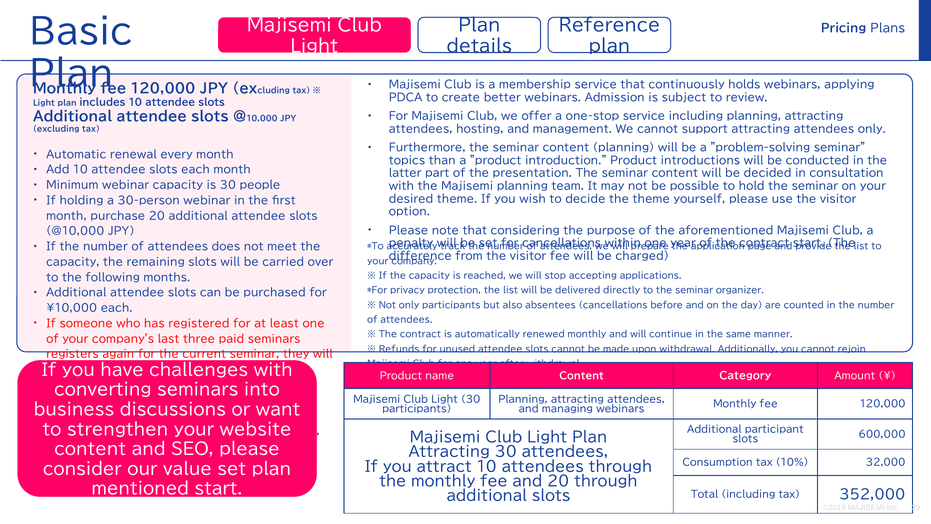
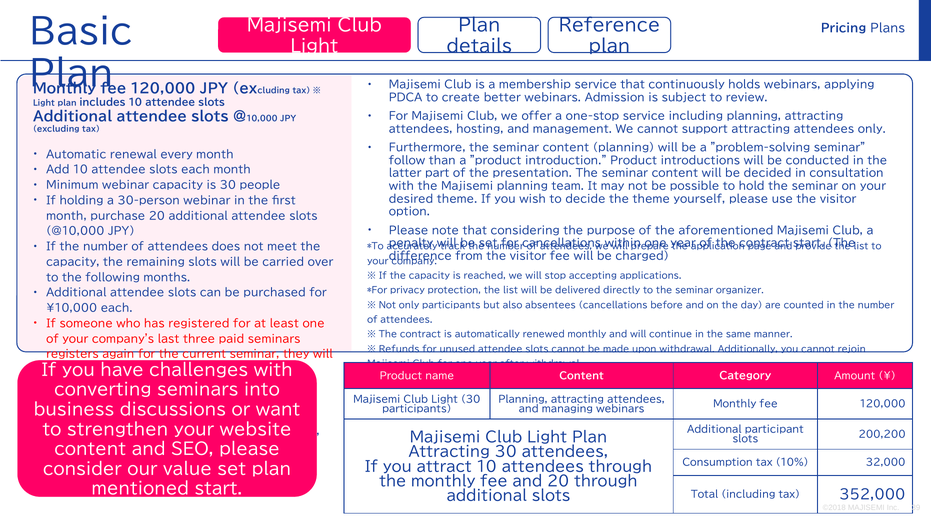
topics: topics -> follow (407, 161)
600,000: 600,000 -> 200,200 (882, 434)
